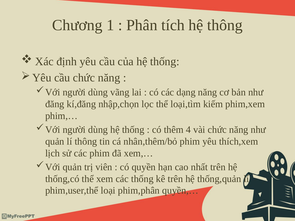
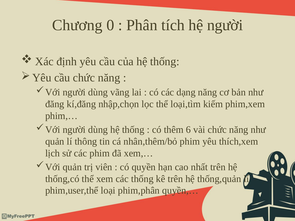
1: 1 -> 0 (110, 25)
hệ thông: thông -> người (225, 25)
4: 4 -> 6 (188, 130)
